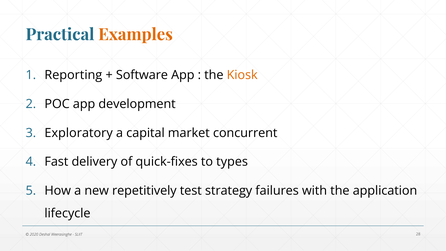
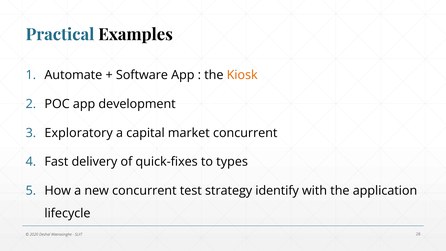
Examples colour: orange -> black (136, 35)
Reporting: Reporting -> Automate (73, 75)
new repetitively: repetitively -> concurrent (144, 191)
failures: failures -> identify (277, 191)
